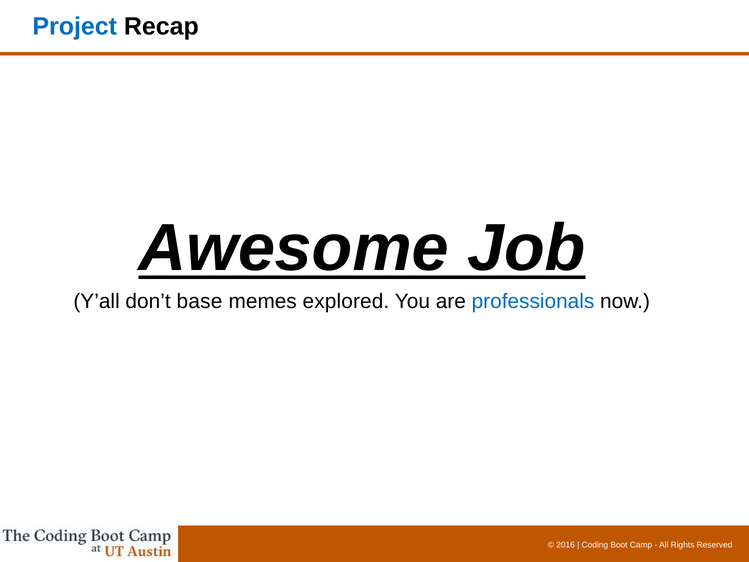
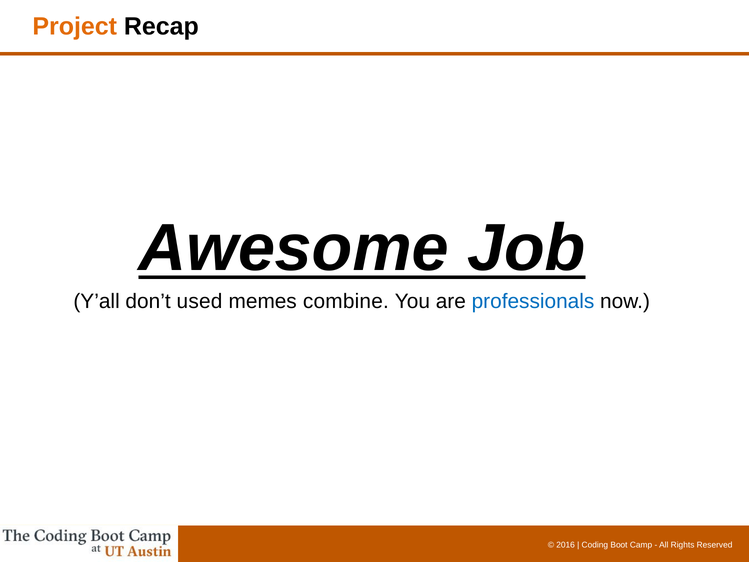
Project colour: blue -> orange (75, 27)
base: base -> used (199, 301)
explored: explored -> combine (346, 301)
